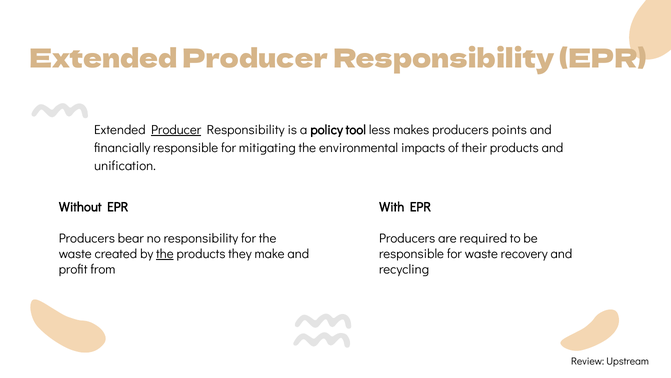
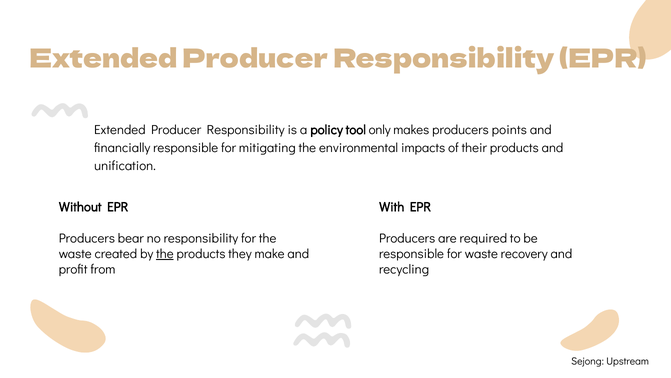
Producer underline: present -> none (176, 130)
less: less -> only (380, 130)
Review: Review -> Sejong (588, 361)
